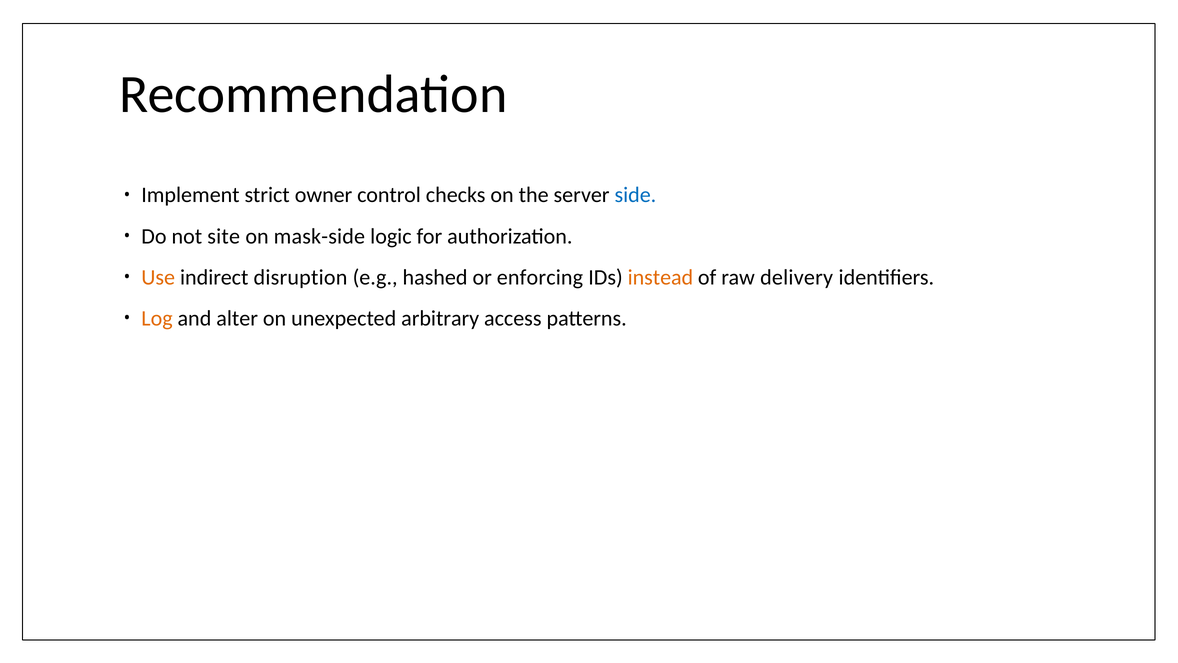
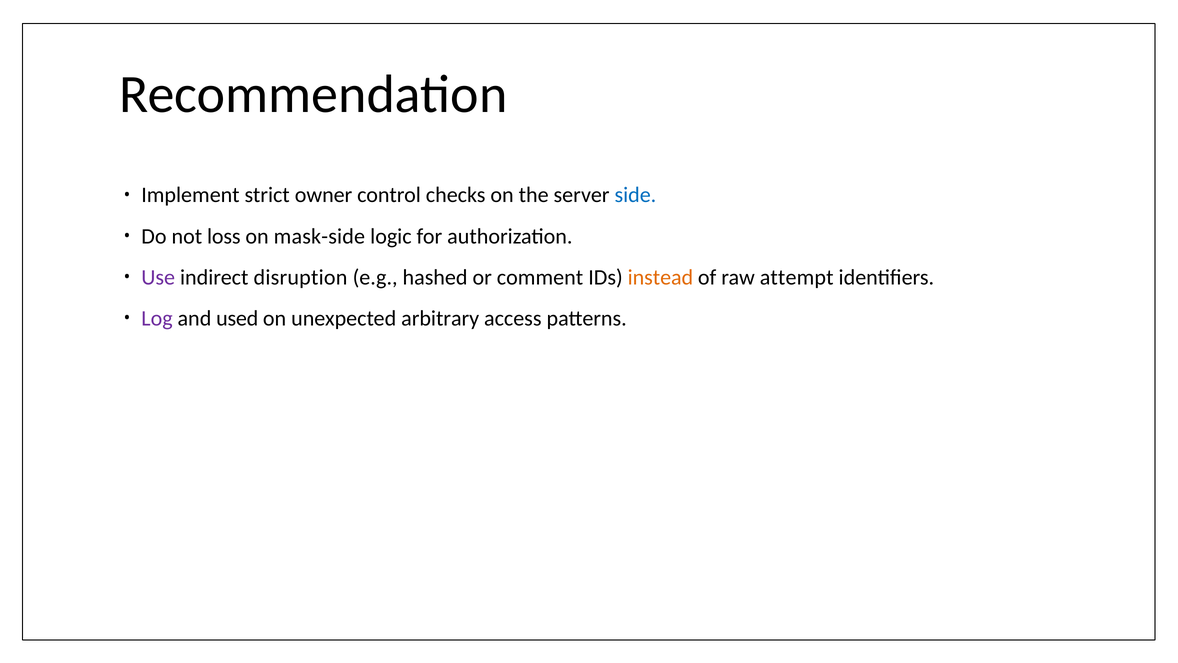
site: site -> loss (224, 236)
Use colour: orange -> purple (158, 277)
enforcing: enforcing -> comment (540, 277)
delivery: delivery -> attempt (797, 277)
Log colour: orange -> purple (157, 318)
alter: alter -> used (237, 318)
